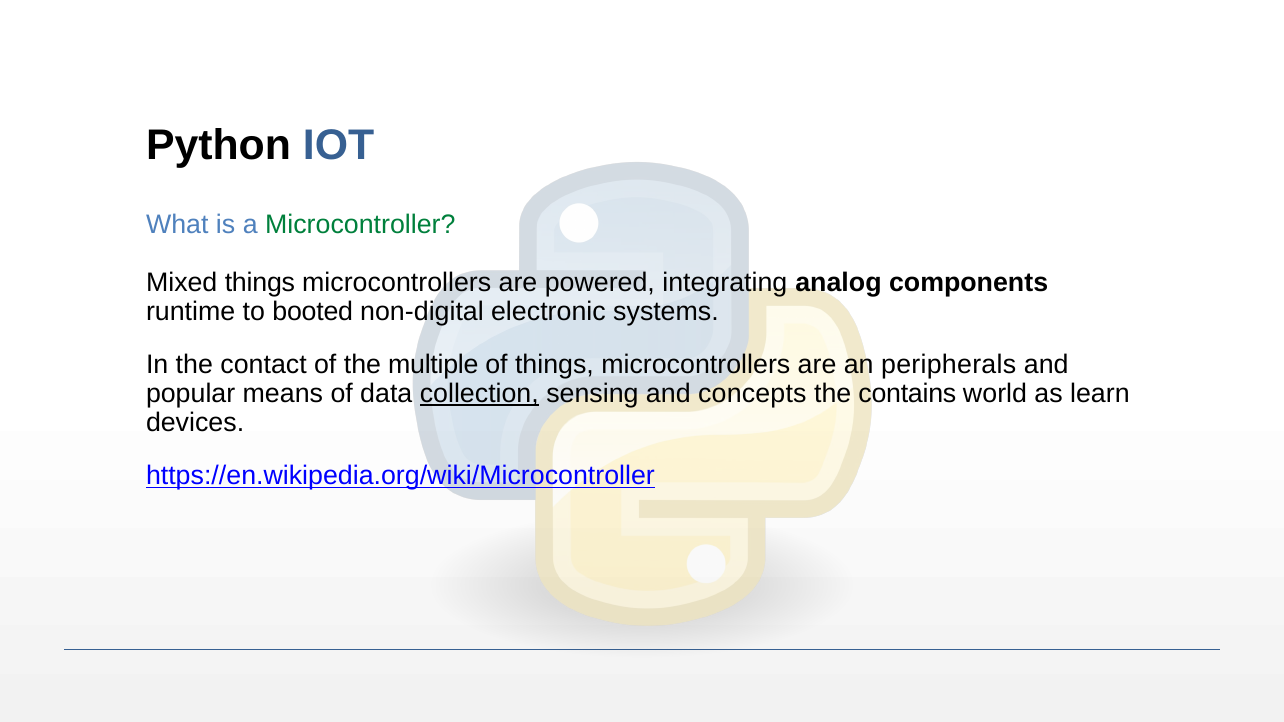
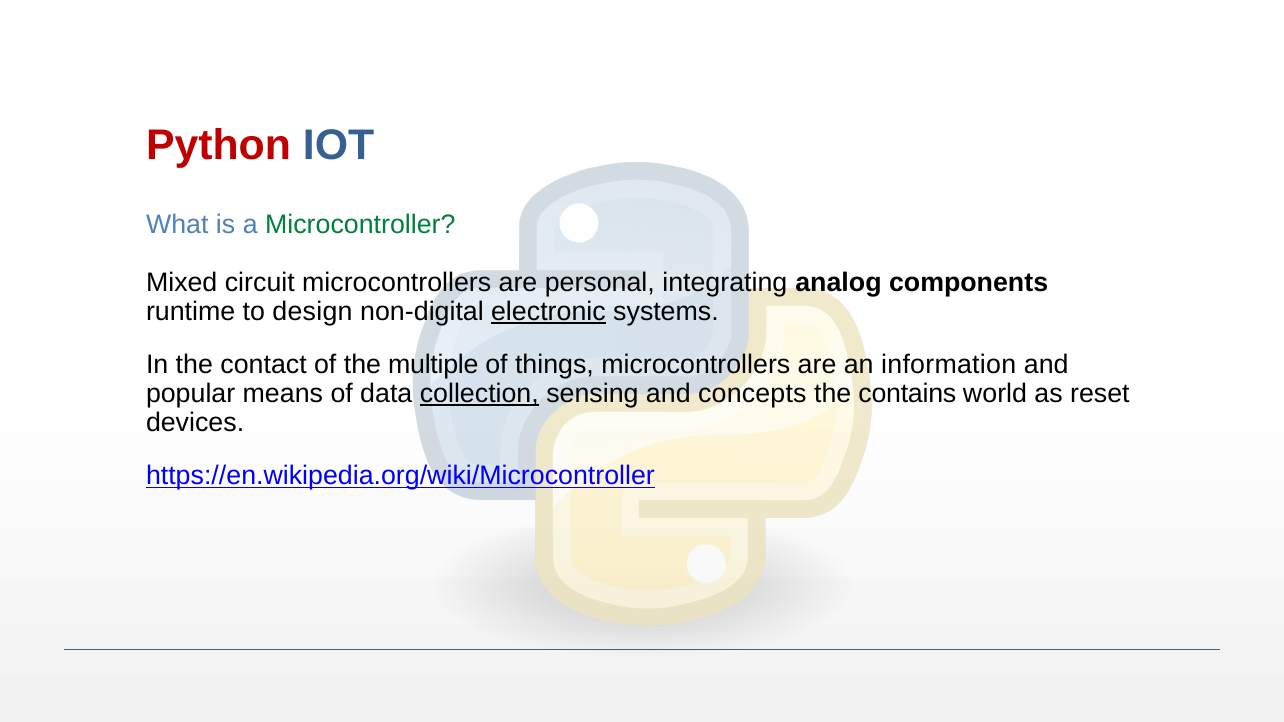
Python colour: black -> red (218, 145)
Mixed things: things -> circuit (260, 283)
powered: powered -> personal (600, 283)
booted: booted -> design (313, 312)
electronic underline: none -> present (548, 312)
peripherals: peripherals -> information (949, 365)
learn: learn -> reset (1100, 394)
